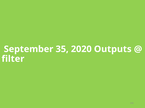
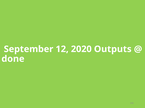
35: 35 -> 12 (62, 49)
filter: filter -> done (13, 59)
